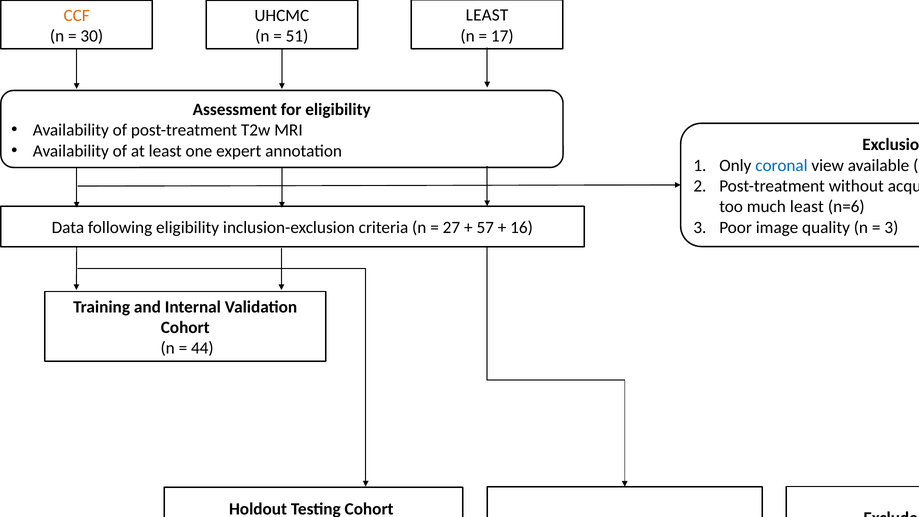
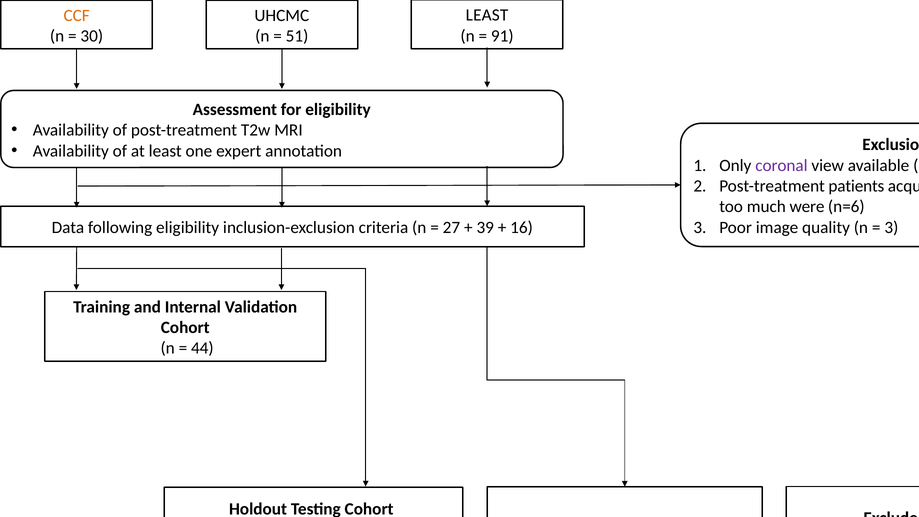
17: 17 -> 91 (502, 36)
coronal colour: blue -> purple (781, 165)
Post-treatment without: without -> patients (856, 186)
much least: least -> were (807, 207)
57: 57 -> 39 (485, 228)
